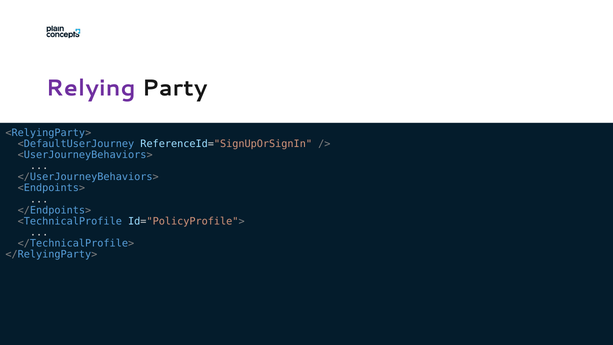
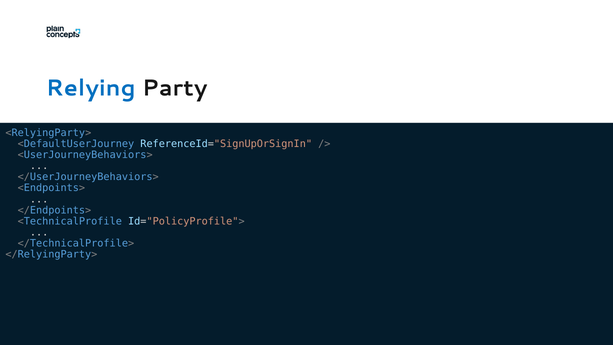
Relying colour: purple -> blue (91, 88)
